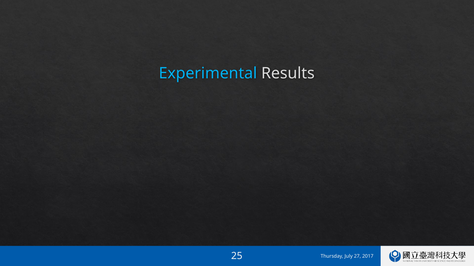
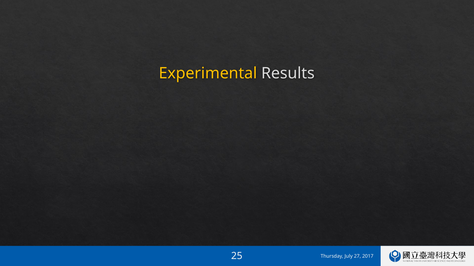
Experimental colour: light blue -> yellow (208, 73)
